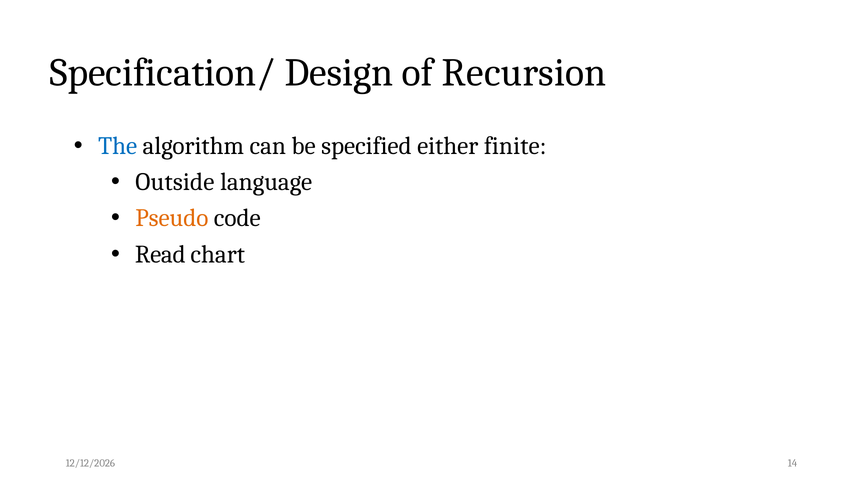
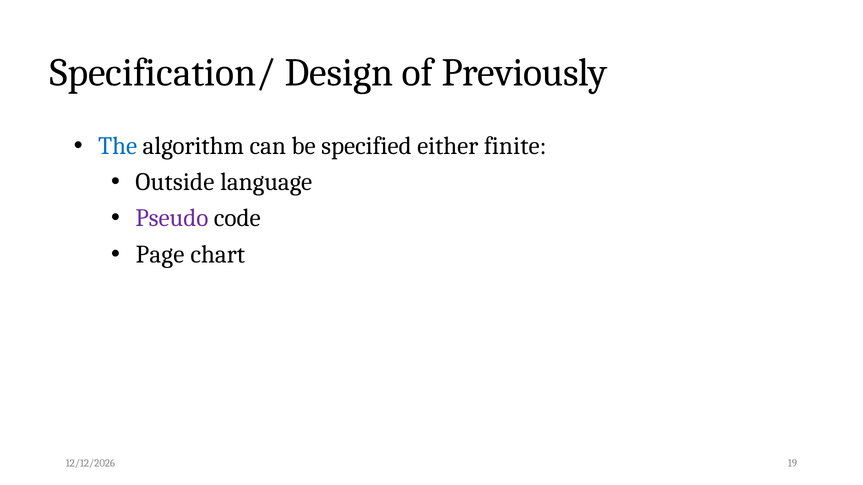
Recursion: Recursion -> Previously (525, 73)
Pseudo colour: orange -> purple (172, 218)
Read: Read -> Page (160, 254)
14: 14 -> 19 (792, 464)
